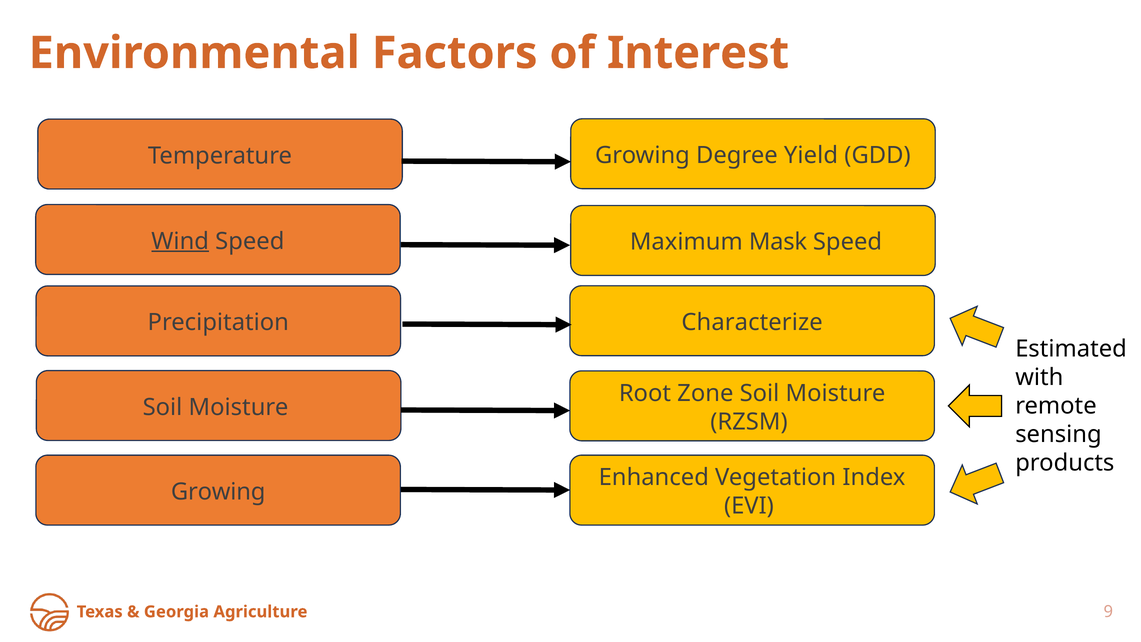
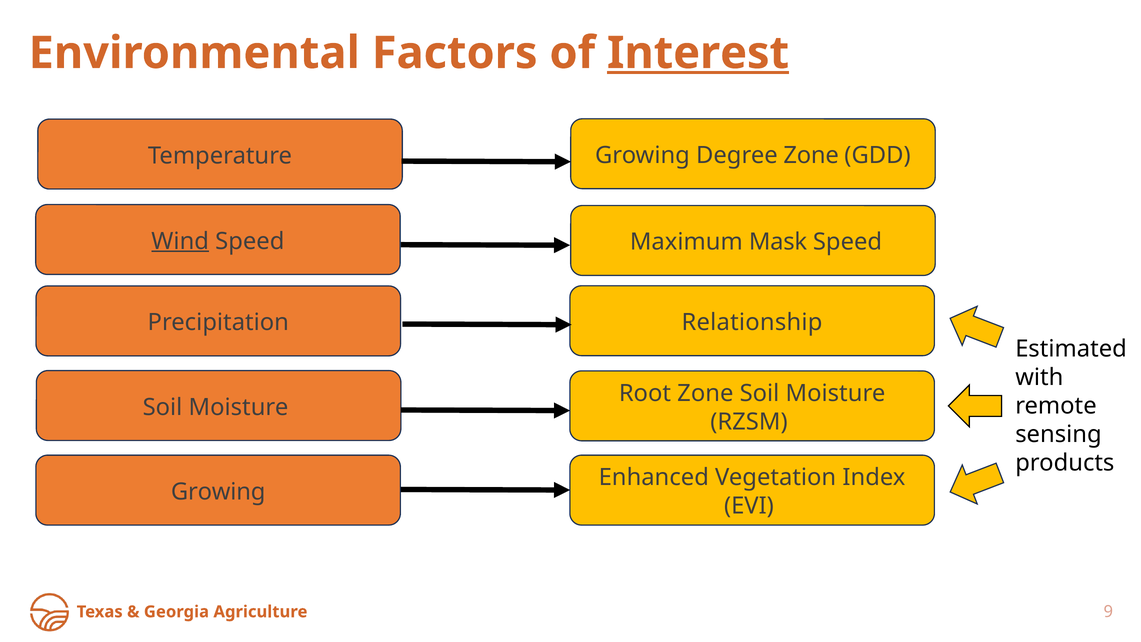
Interest underline: none -> present (698, 53)
Degree Yield: Yield -> Zone (811, 155)
Characterize: Characterize -> Relationship (752, 322)
